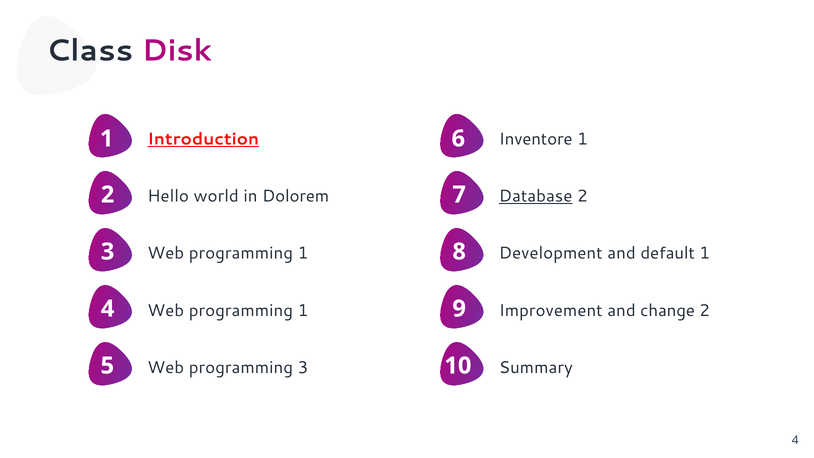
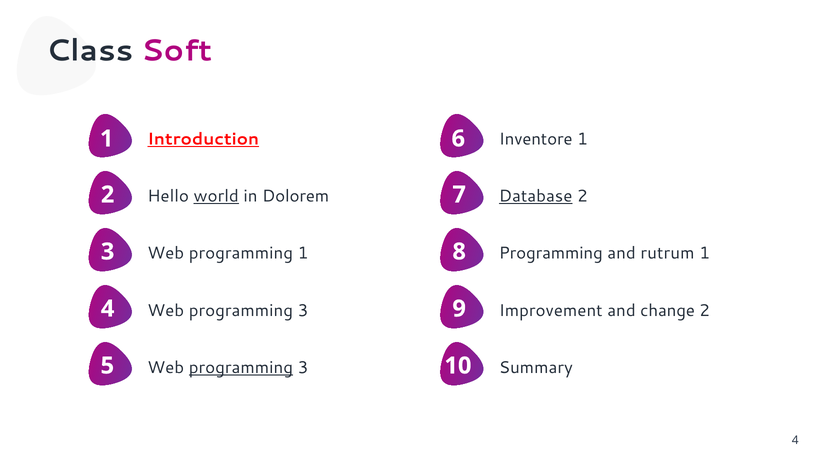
Disk: Disk -> Soft (177, 51)
world underline: none -> present (216, 196)
Development: Development -> Programming (551, 253)
default: default -> rutrum (667, 253)
1: 1 -> 3 (303, 310)
programming underline: none -> present (241, 368)
